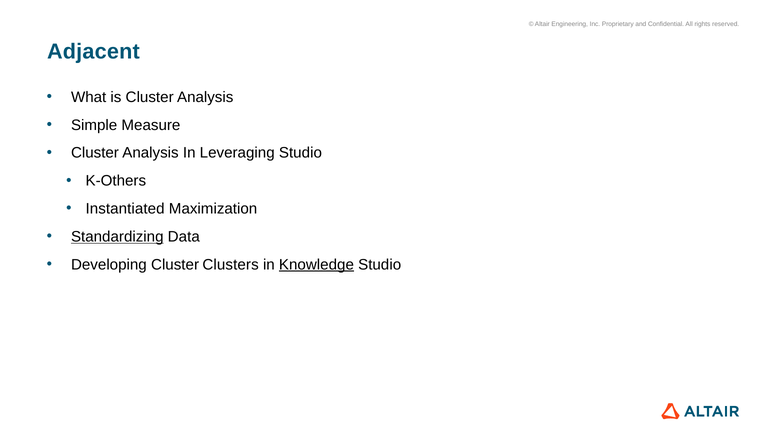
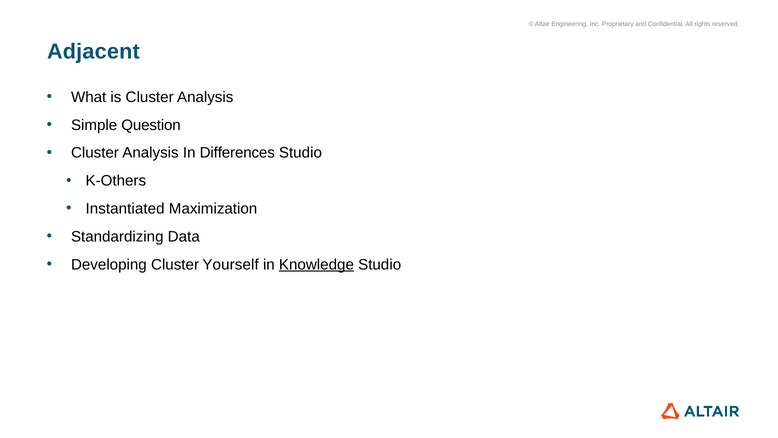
Measure: Measure -> Question (151, 125)
Leveraging: Leveraging -> Differences (237, 153)
Standardizing underline: present -> none (117, 237)
Clusters: Clusters -> Yourself (231, 264)
